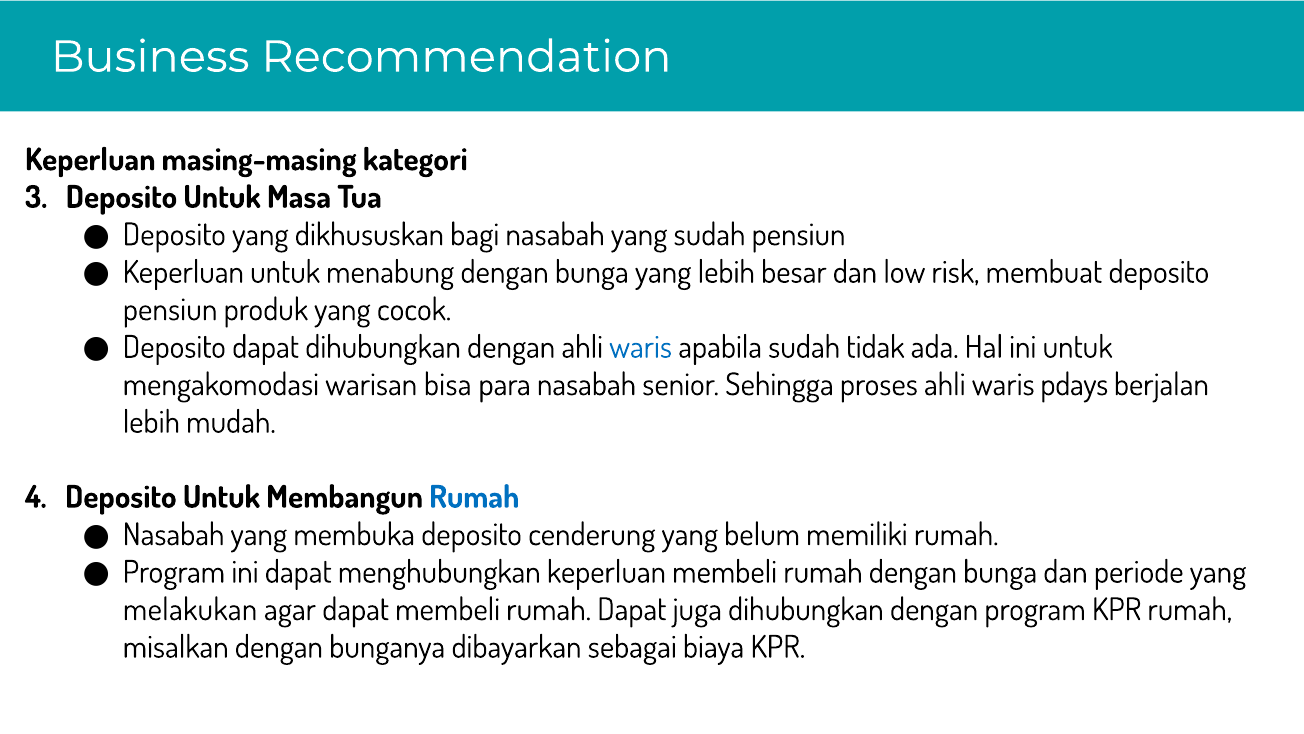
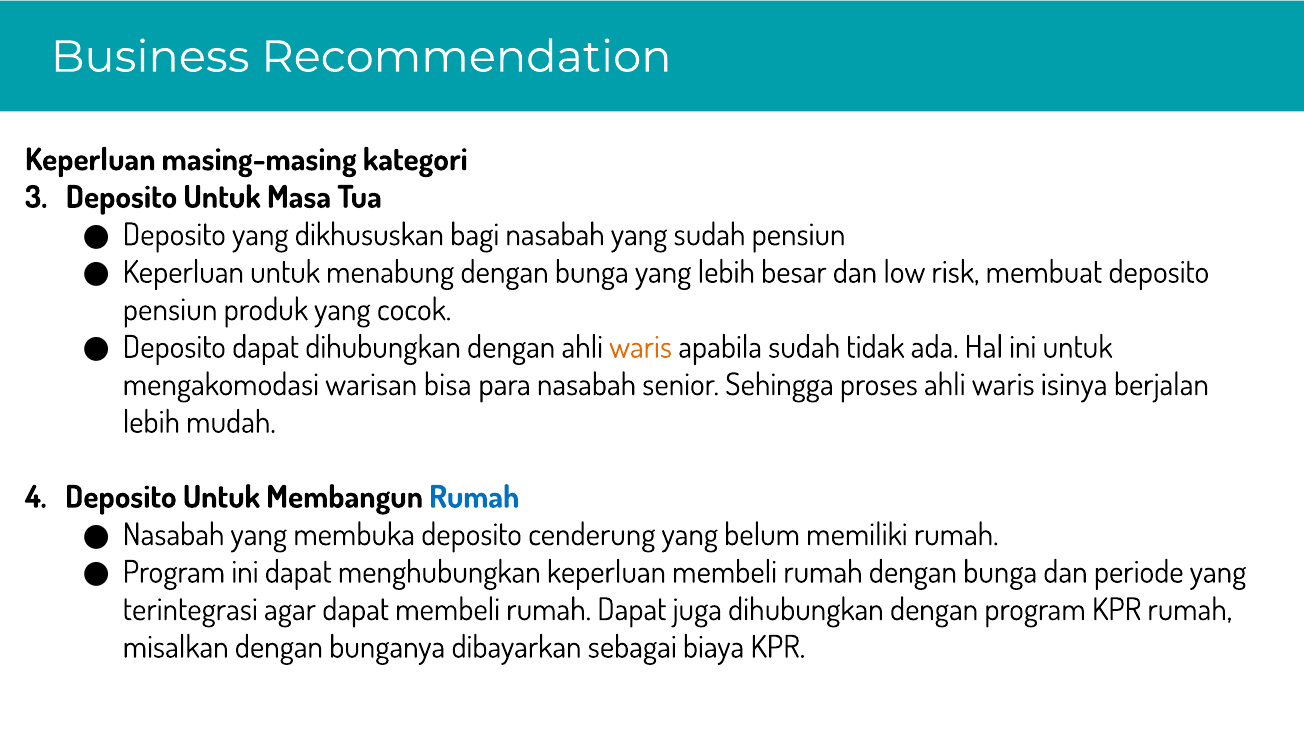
waris colour: blue -> orange (641, 347)
pdays: pdays -> isinya (1074, 385)
melakukan: melakukan -> terintegrasi (190, 609)
